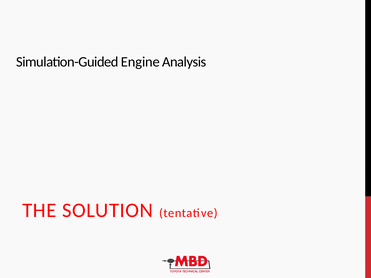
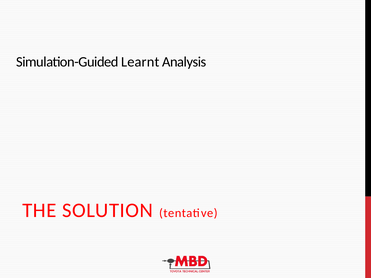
Engine: Engine -> Learnt (140, 62)
